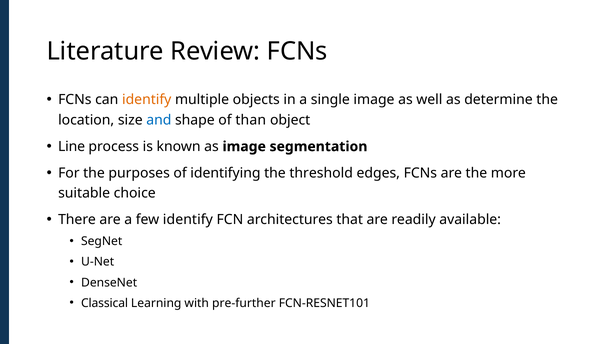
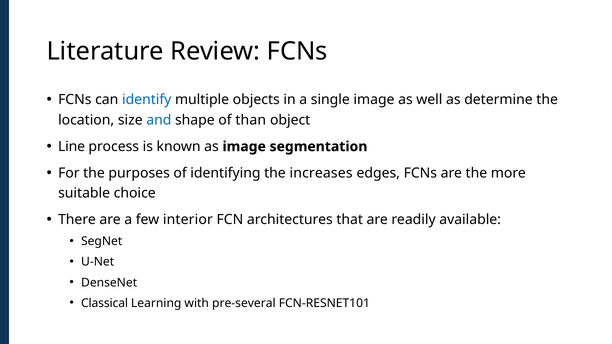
identify colour: orange -> blue (147, 100)
threshold: threshold -> increases (321, 173)
few identify: identify -> interior (188, 220)
pre-further: pre-further -> pre-several (244, 303)
